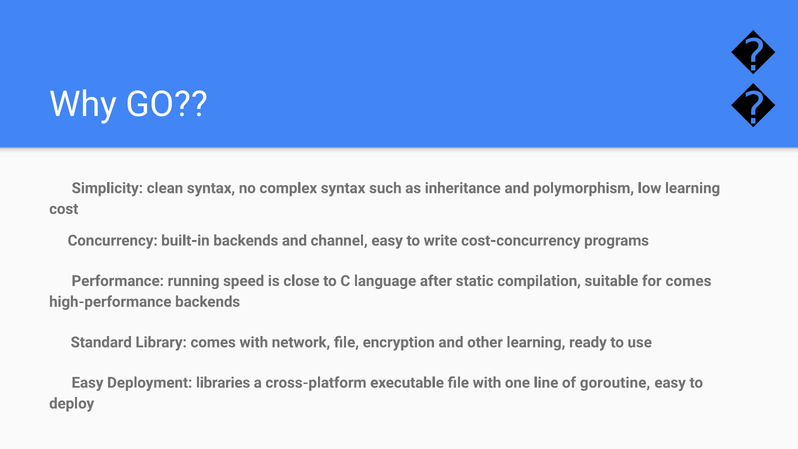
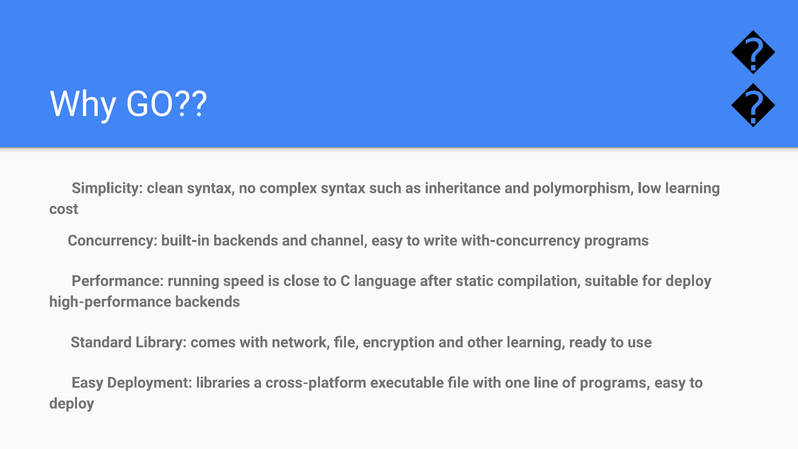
cost-concurrency: cost-concurrency -> with-concurrency (521, 241)
for comes: comes -> deploy (688, 281)
of goroutine: goroutine -> programs (615, 383)
